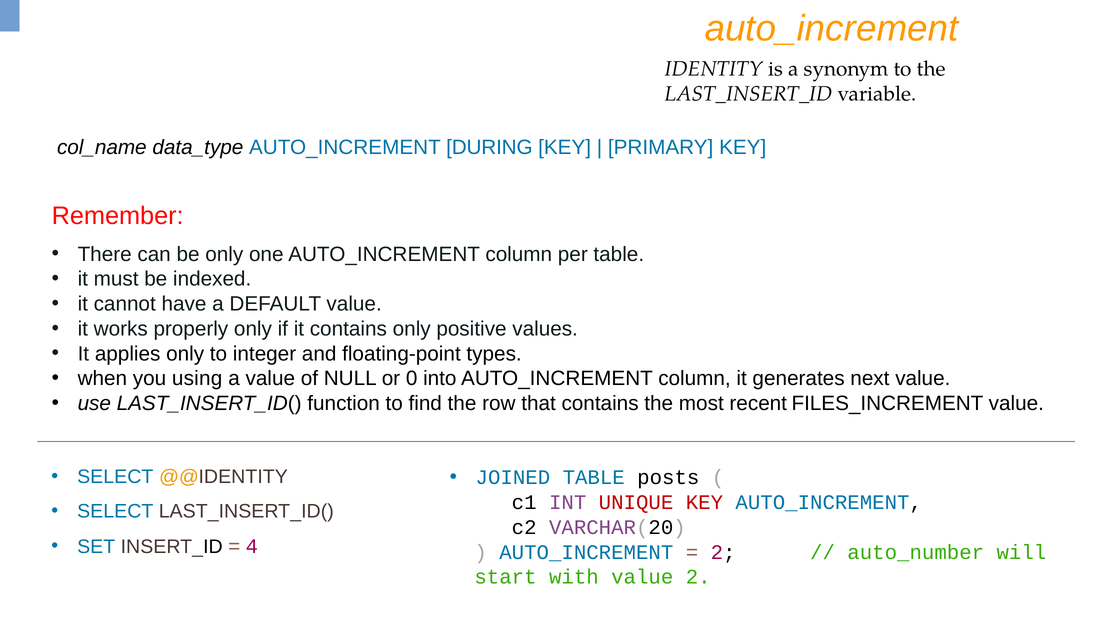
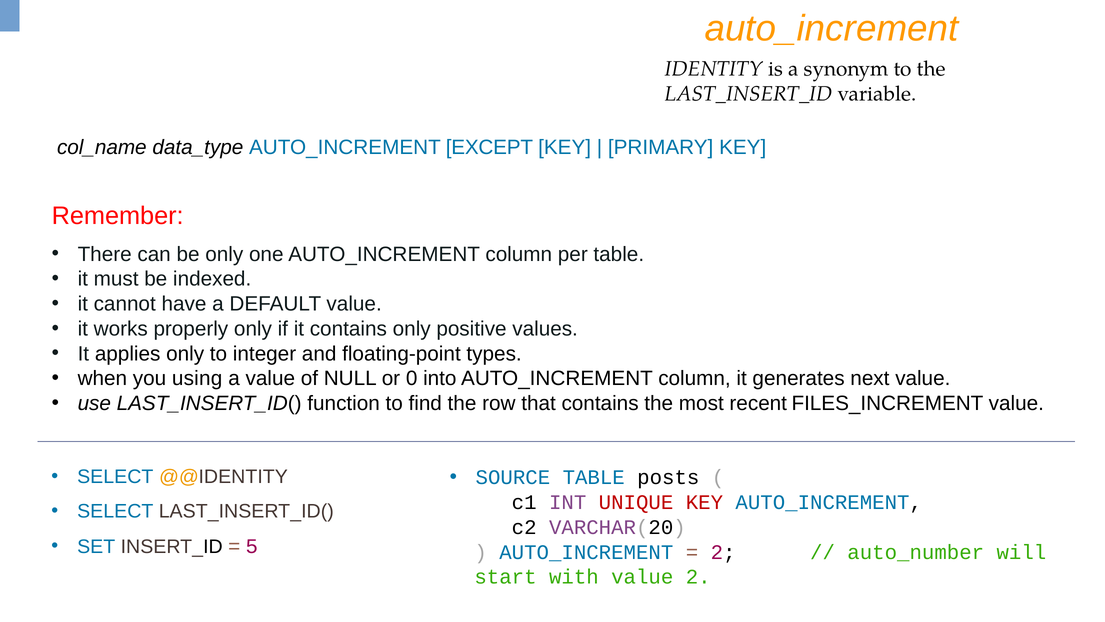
DURING: DURING -> EXCEPT (489, 147)
JOINED: JOINED -> SOURCE (513, 477)
4: 4 -> 5 (252, 546)
